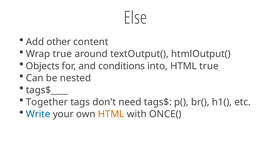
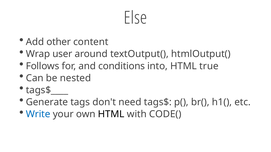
Wrap true: true -> user (62, 54)
Objects: Objects -> Follows (43, 66)
Together: Together -> Generate (47, 102)
HTML colour: orange -> black (111, 115)
ONCE(: ONCE( -> CODE( (165, 115)
